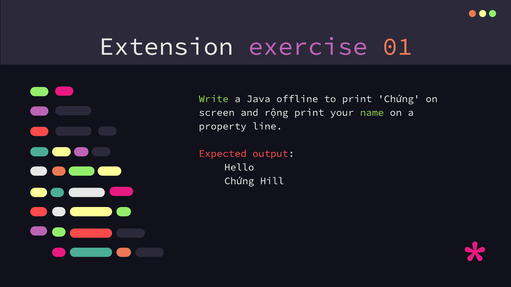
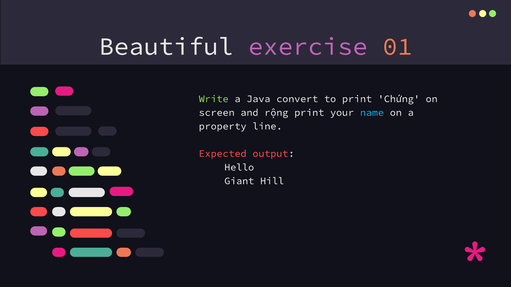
Extension: Extension -> Beautiful (166, 47)
offline: offline -> convert (297, 99)
name colour: light green -> light blue (372, 113)
Chứng: Chứng -> Giant (239, 181)
